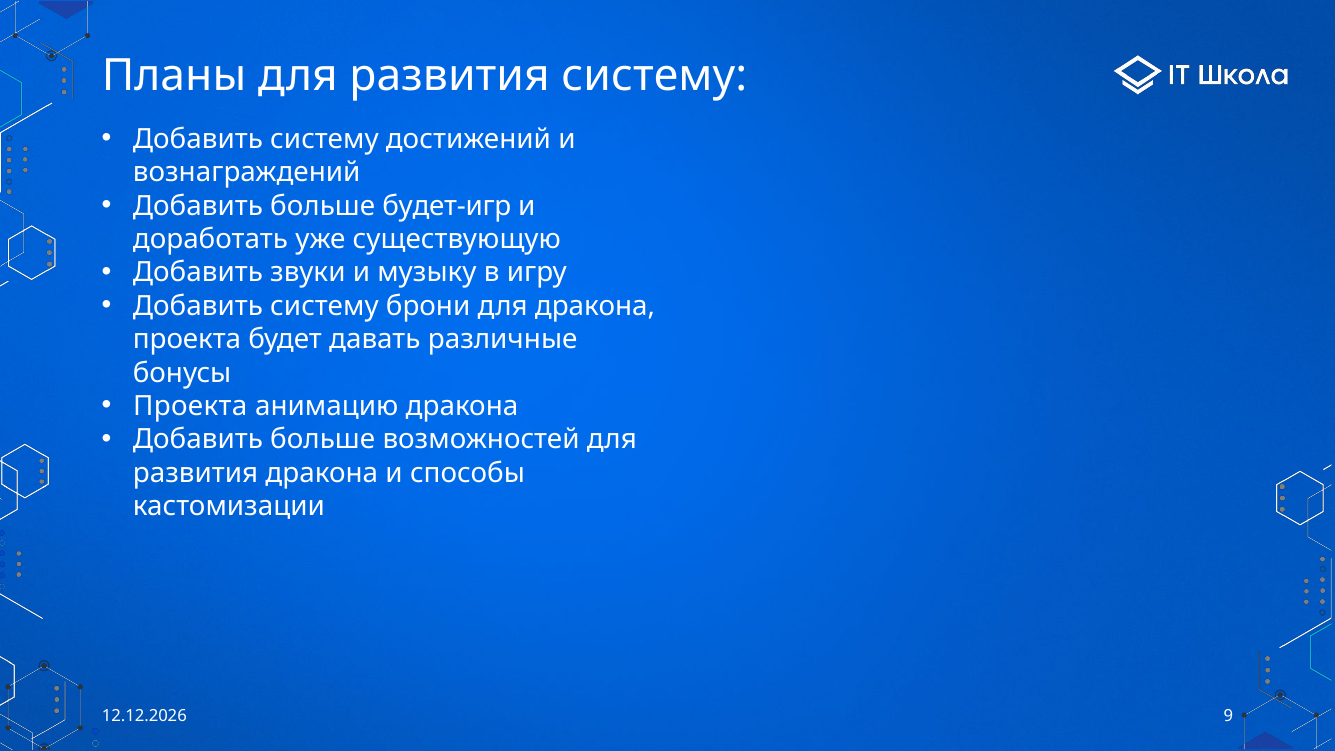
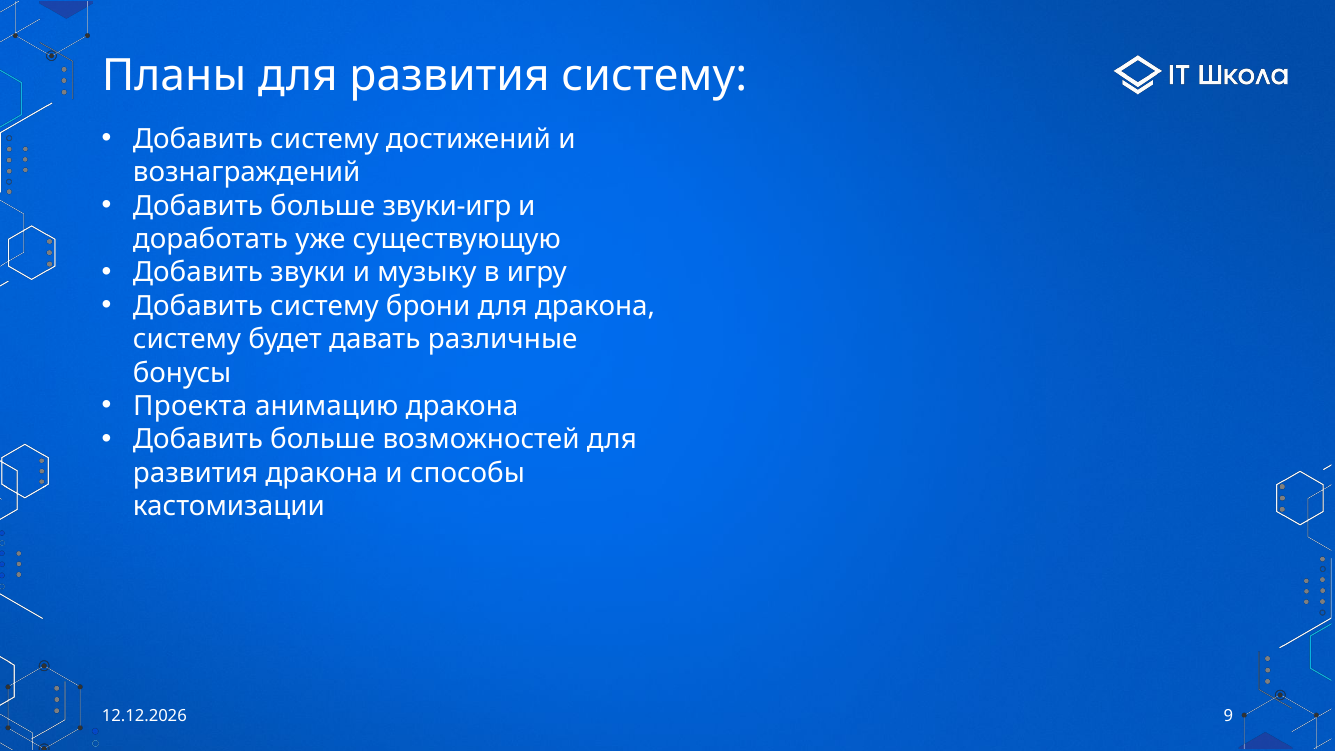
будет-игр: будет-игр -> звуки-игр (447, 206)
проекта: проекта -> систему (187, 339)
